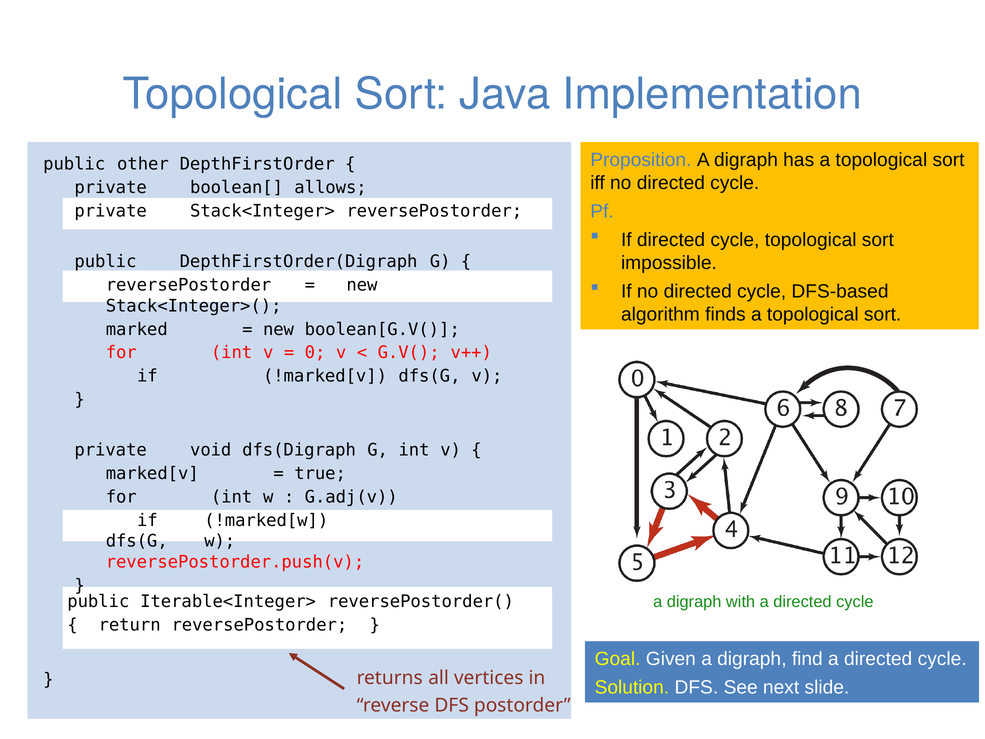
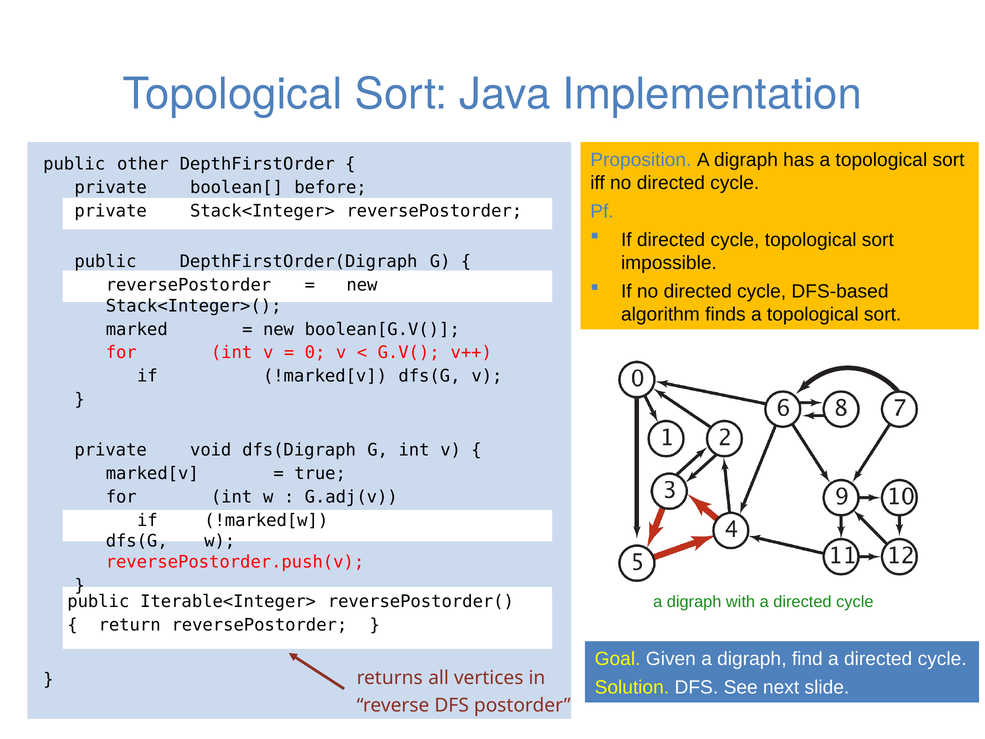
allows: allows -> before (331, 188)
